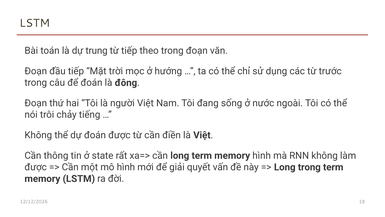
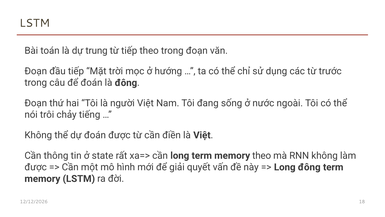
memory hình: hình -> theo (262, 155)
Long trong: trong -> đông (309, 167)
